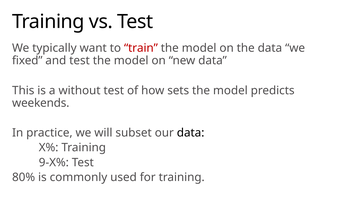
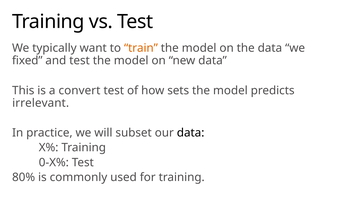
train colour: red -> orange (141, 48)
without: without -> convert (79, 91)
weekends: weekends -> irrelevant (41, 103)
9-X%: 9-X% -> 0-X% (54, 163)
